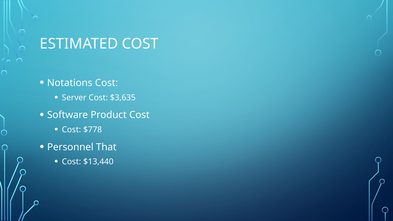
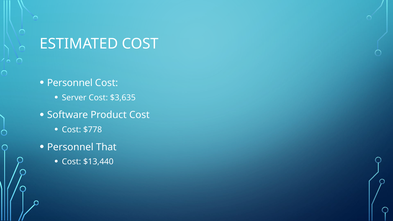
Notations: Notations -> Personnel (70, 83)
